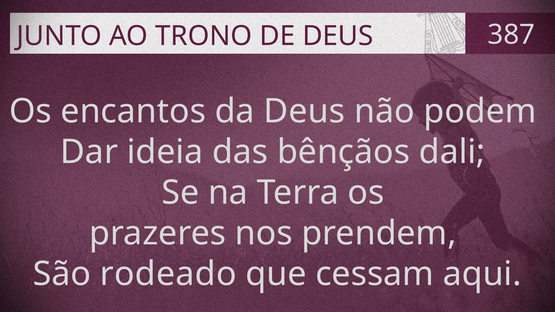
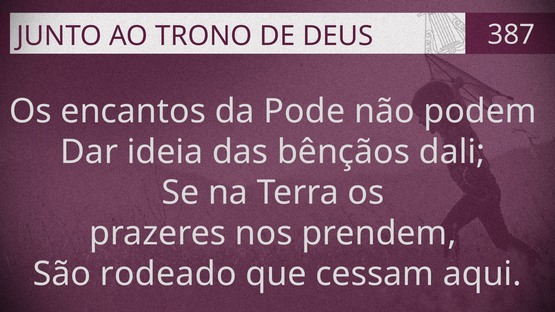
da Deus: Deus -> Pode (304, 111)
